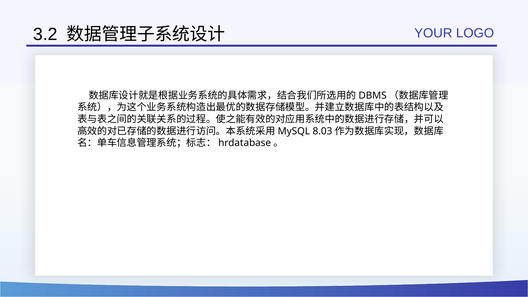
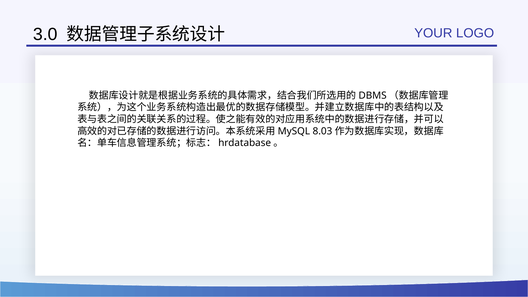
3.2: 3.2 -> 3.0 (45, 34)
